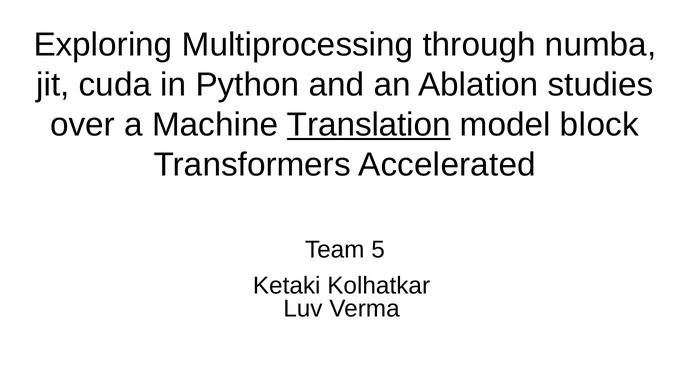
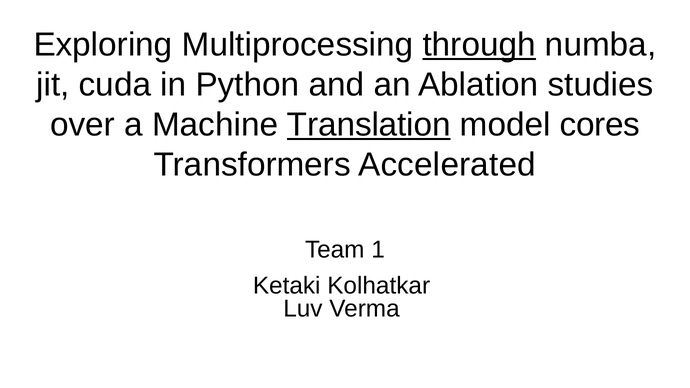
through underline: none -> present (479, 45)
block: block -> cores (600, 125)
5: 5 -> 1 (378, 250)
